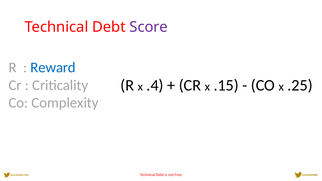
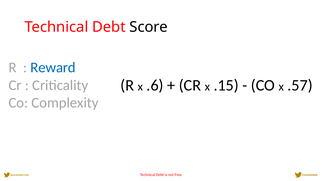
Score colour: purple -> black (149, 27)
.4: .4 -> .6 (155, 85)
.25: .25 -> .57 (300, 85)
